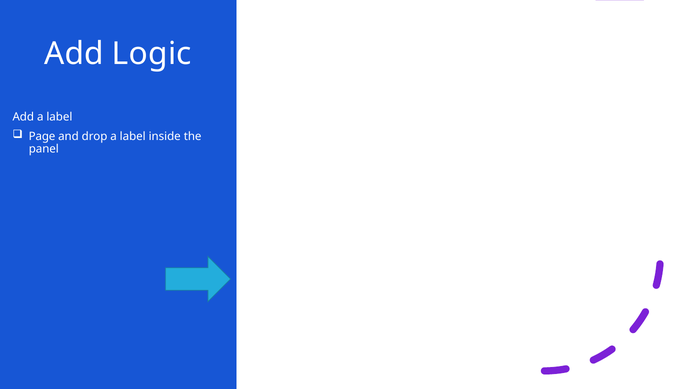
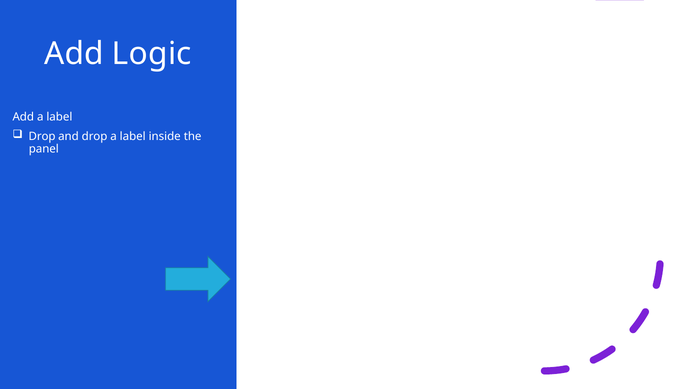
Page: Page -> Drop (42, 136)
